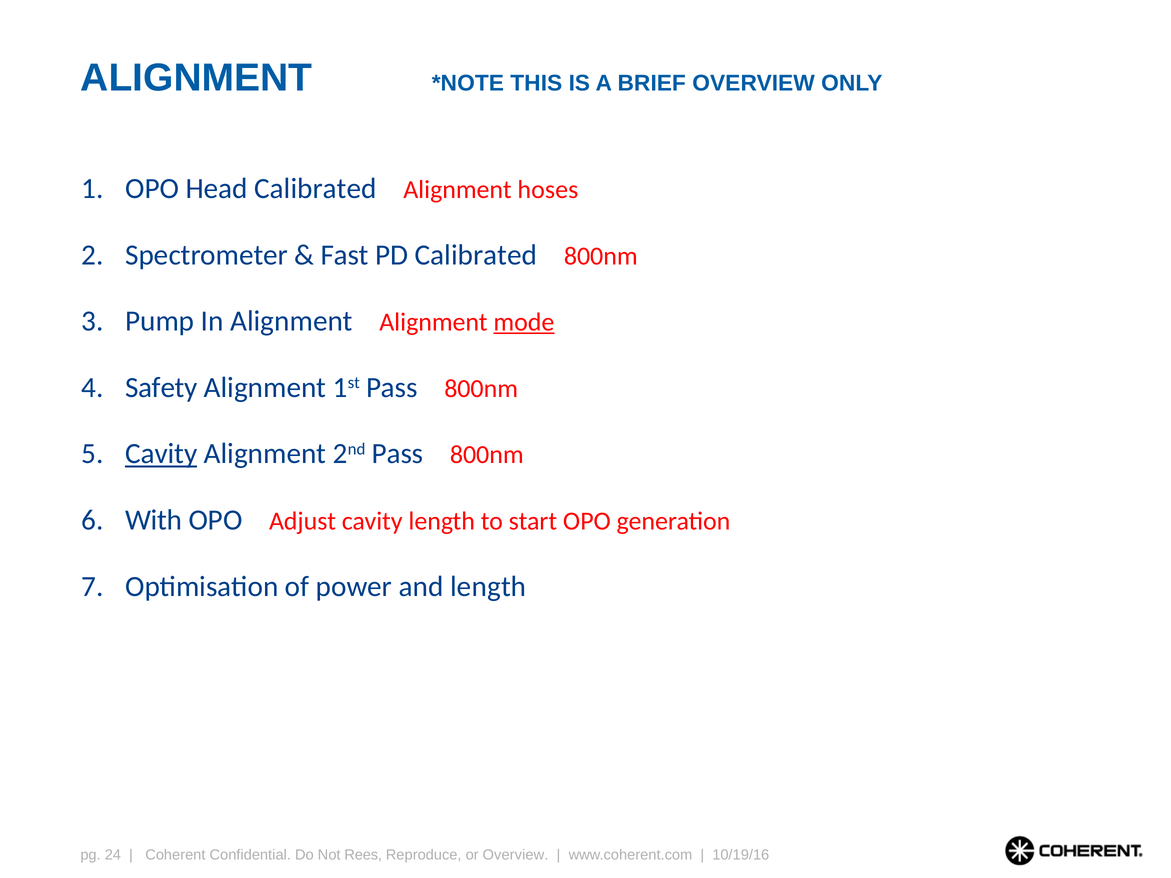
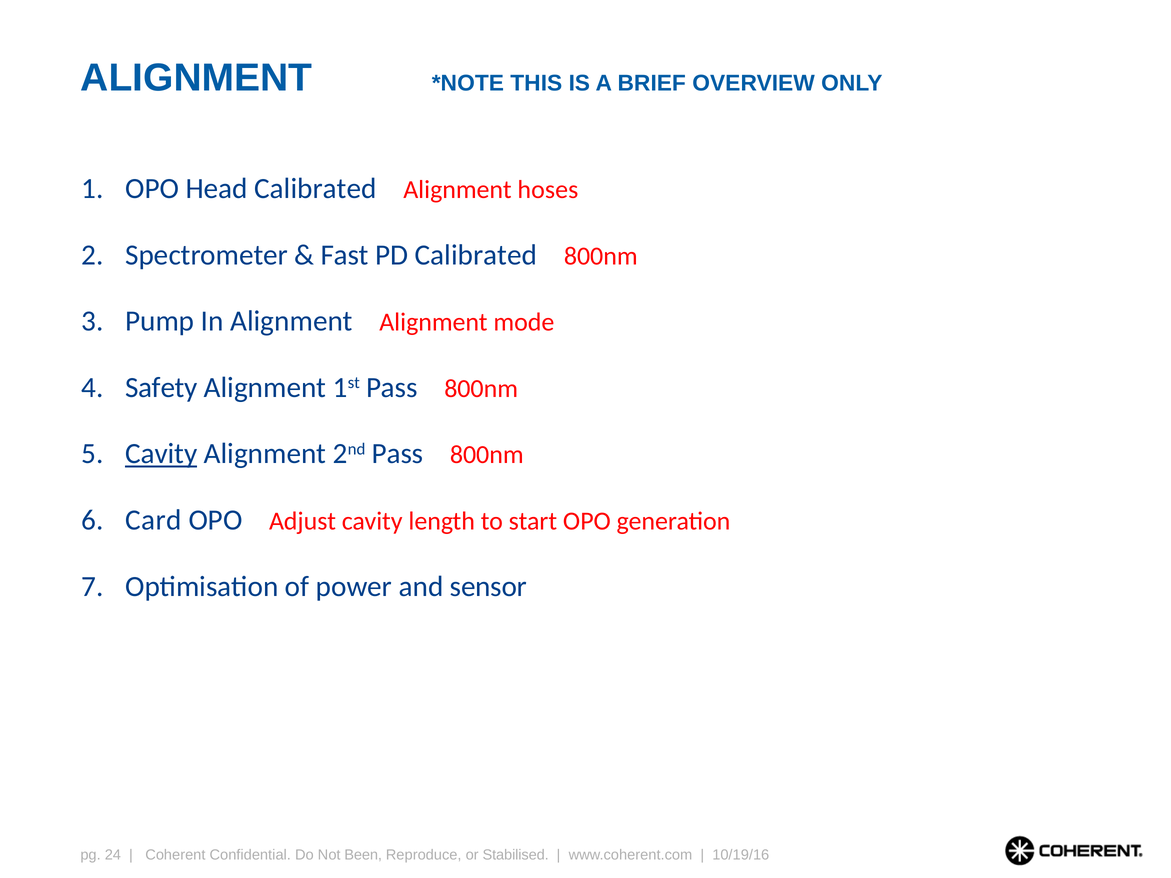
mode underline: present -> none (524, 322)
With: With -> Card (153, 520)
and length: length -> sensor (488, 587)
Rees: Rees -> Been (363, 855)
or Overview: Overview -> Stabilised (516, 855)
